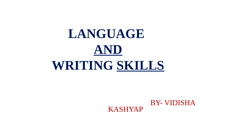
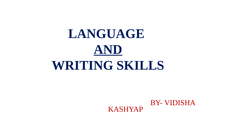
SKILLS underline: present -> none (140, 66)
